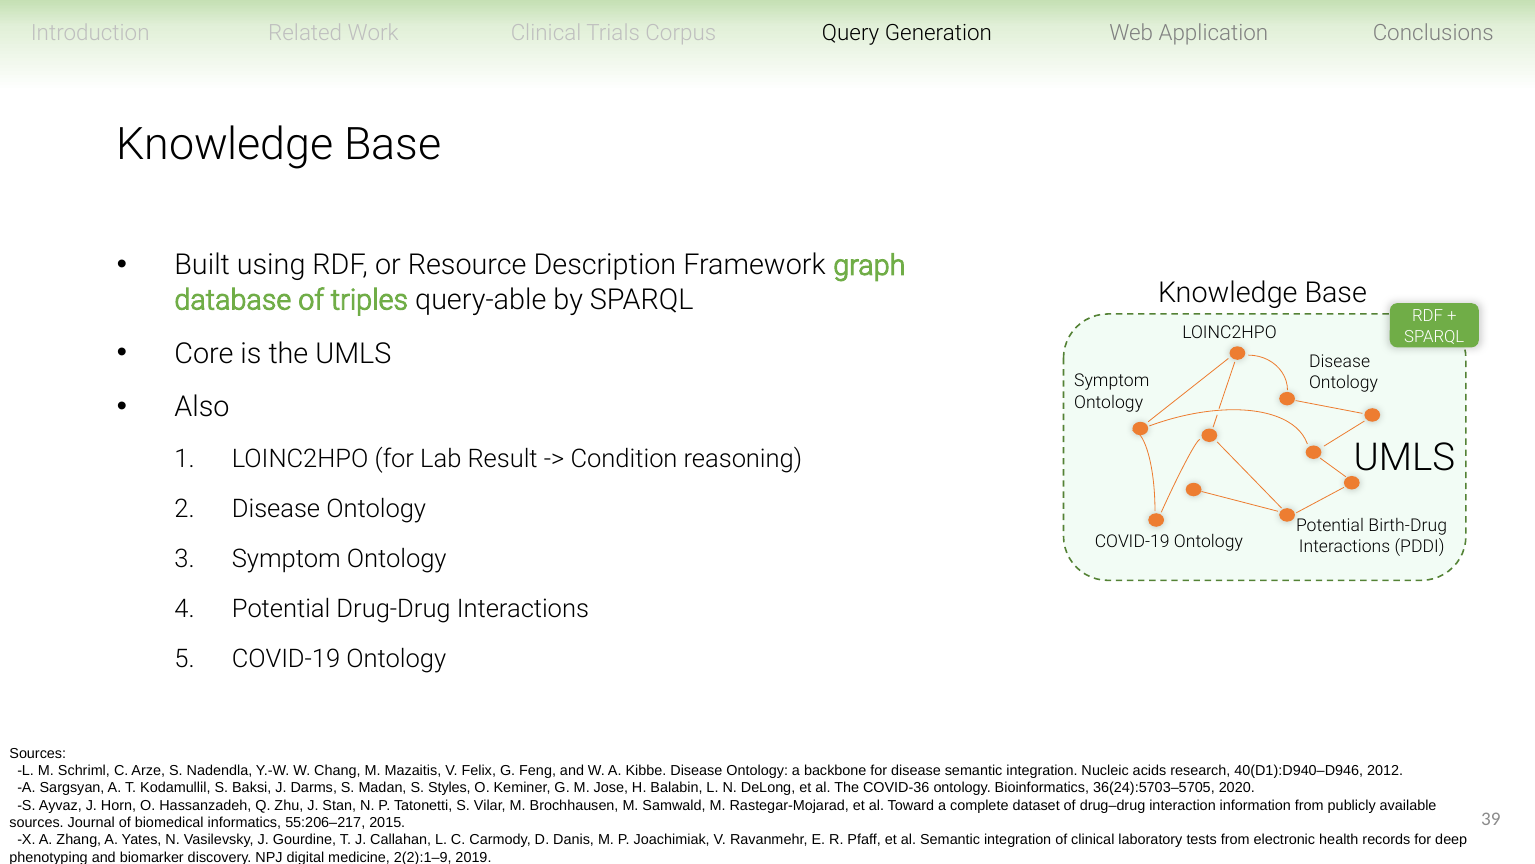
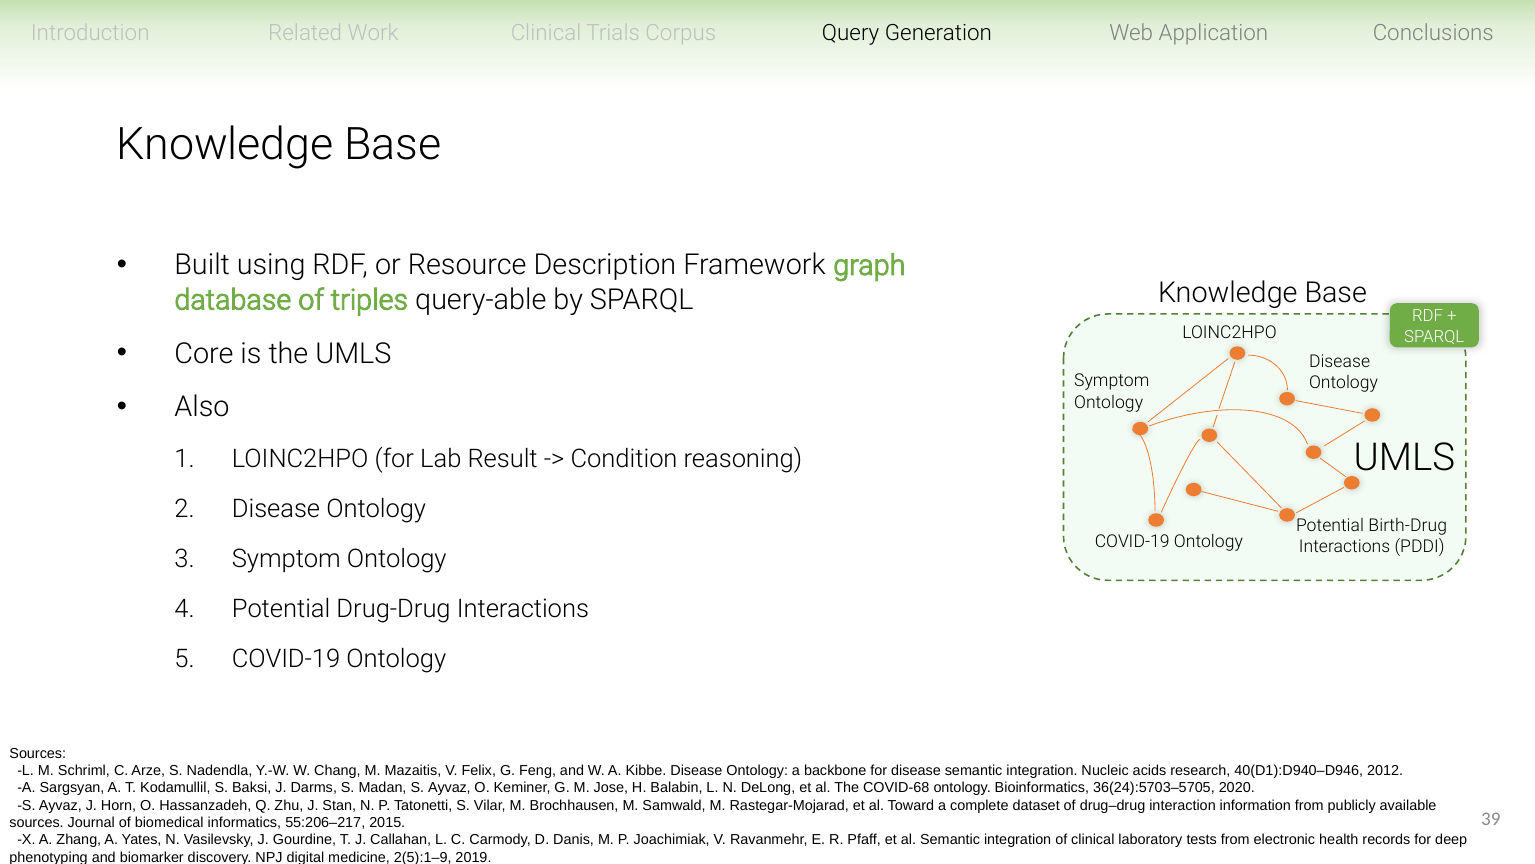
Madan S Styles: Styles -> Ayvaz (449, 787)
COVID-36: COVID-36 -> COVID-68 (896, 787)
2(2):1–9: 2(2):1–9 -> 2(5):1–9 (423, 857)
